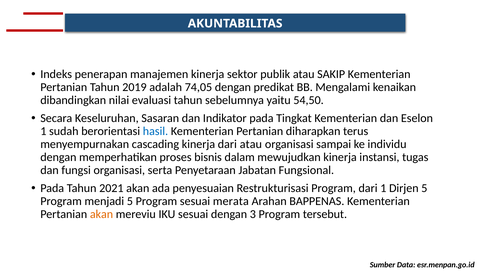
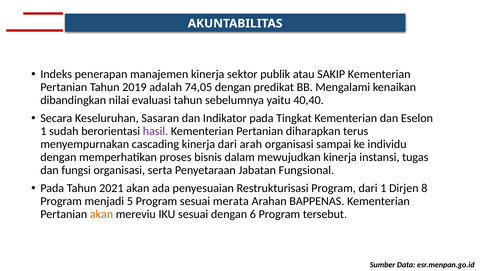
54,50: 54,50 -> 40,40 (309, 100)
hasil colour: blue -> purple (155, 131)
dari atau: atau -> arah (251, 144)
Dirjen 5: 5 -> 8 (424, 188)
3: 3 -> 6 (253, 214)
